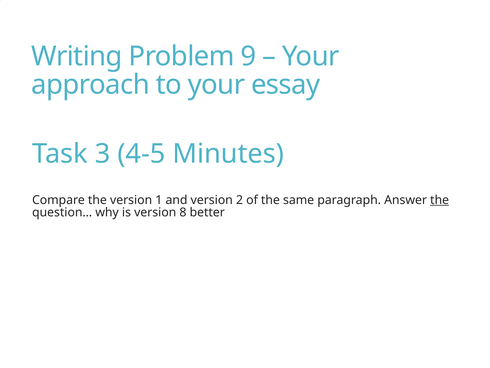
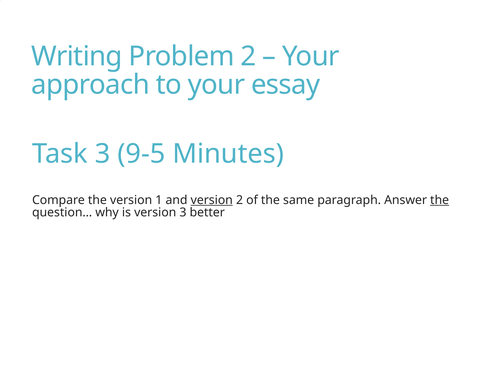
Problem 9: 9 -> 2 (248, 56)
4-5: 4-5 -> 9-5 (141, 153)
version underline: none -> present (212, 200)
version 8: 8 -> 3 (183, 212)
